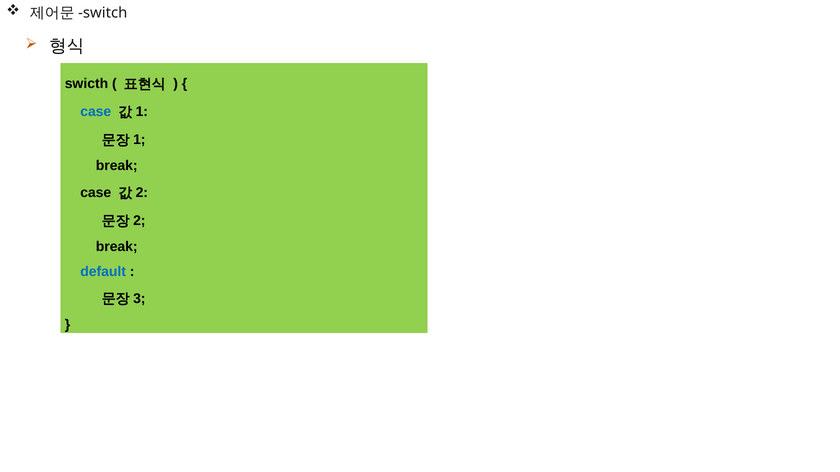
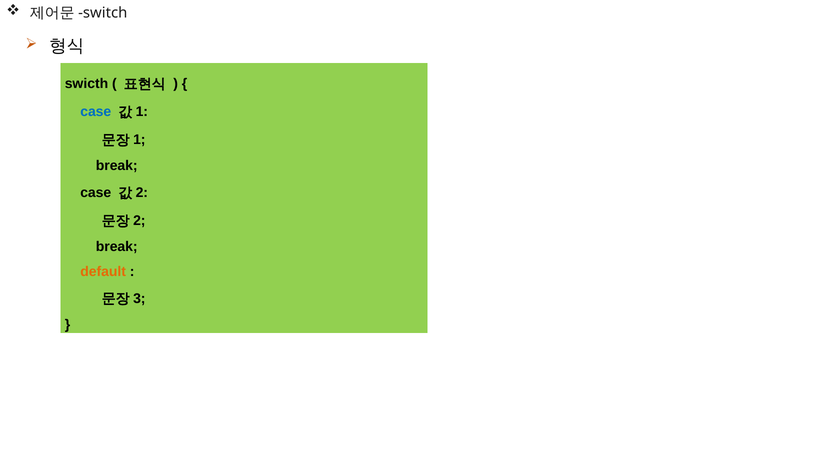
default colour: blue -> orange (103, 272)
